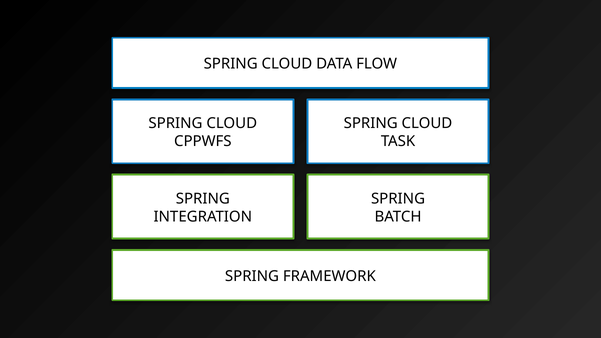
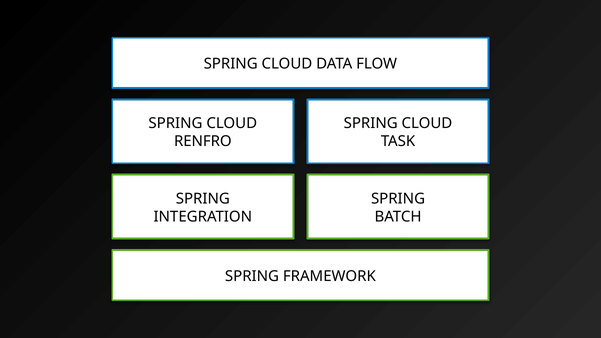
CPPWFS: CPPWFS -> RENFRO (203, 141)
